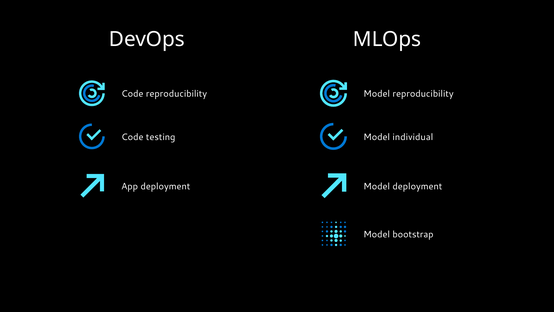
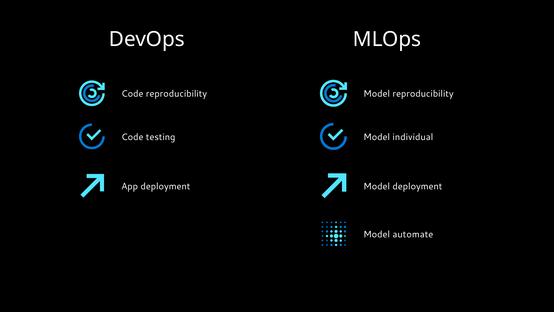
bootstrap: bootstrap -> automate (413, 234)
